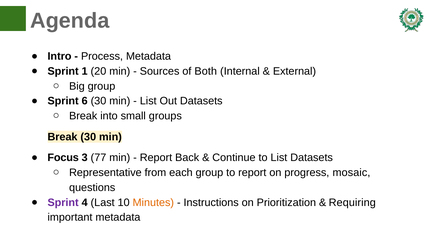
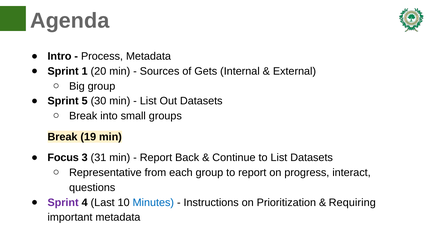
Both: Both -> Gets (206, 71)
6: 6 -> 5 (85, 101)
Break 30: 30 -> 19 (88, 137)
77: 77 -> 31 (98, 158)
mosaic: mosaic -> interact (352, 173)
Minutes colour: orange -> blue (153, 202)
